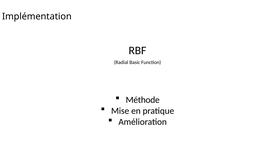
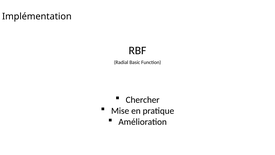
Méthode: Méthode -> Chercher (143, 100)
